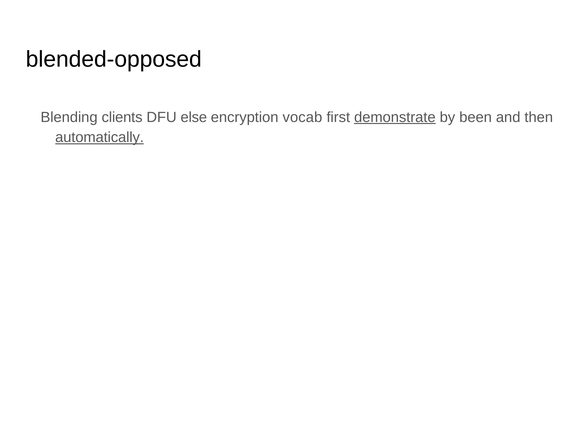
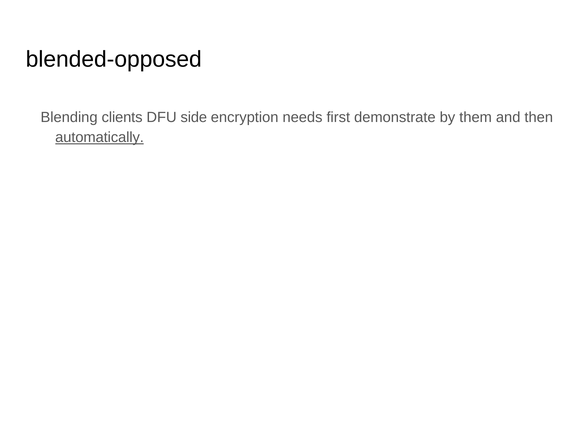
else: else -> side (194, 117)
vocab: vocab -> needs (302, 117)
demonstrate underline: present -> none (395, 117)
been: been -> them (476, 117)
